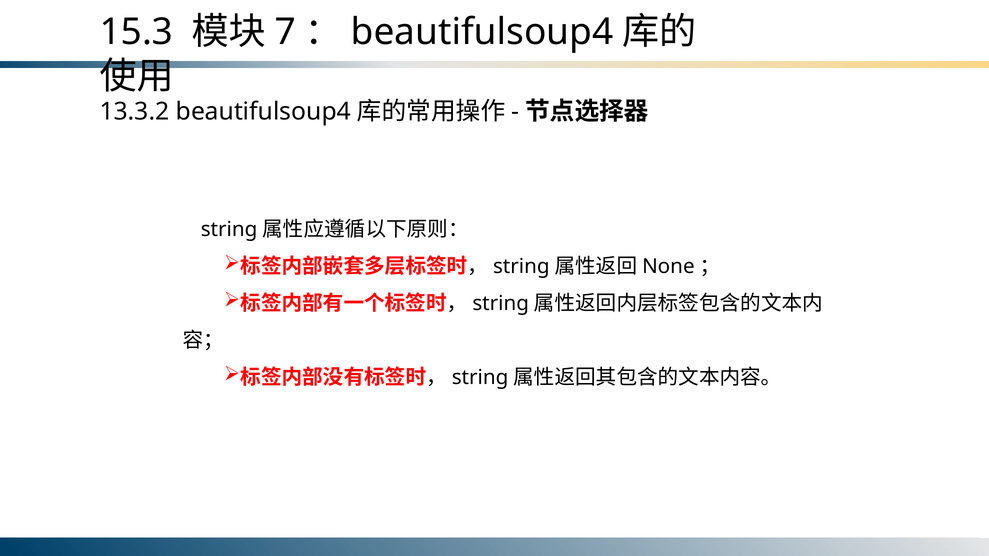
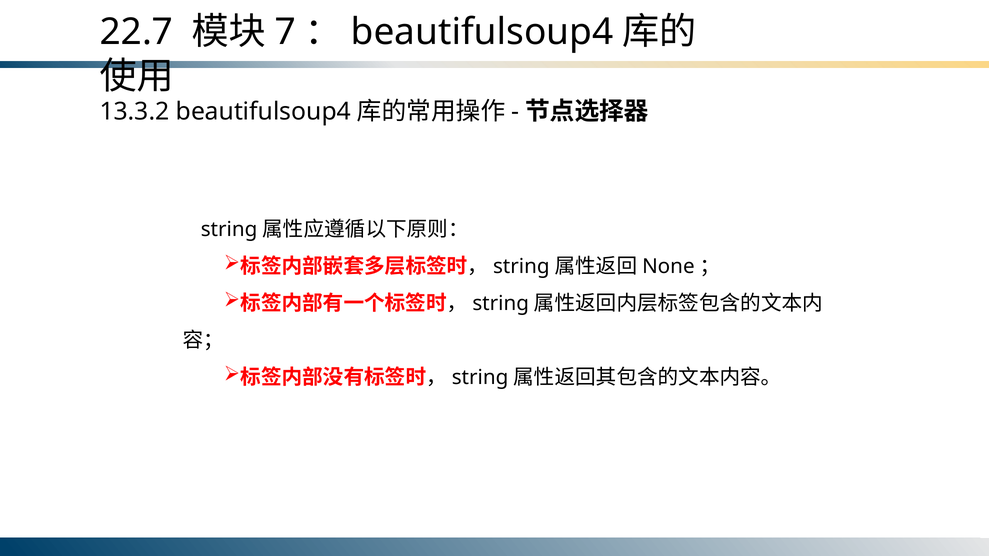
15.3: 15.3 -> 22.7 (136, 32)
